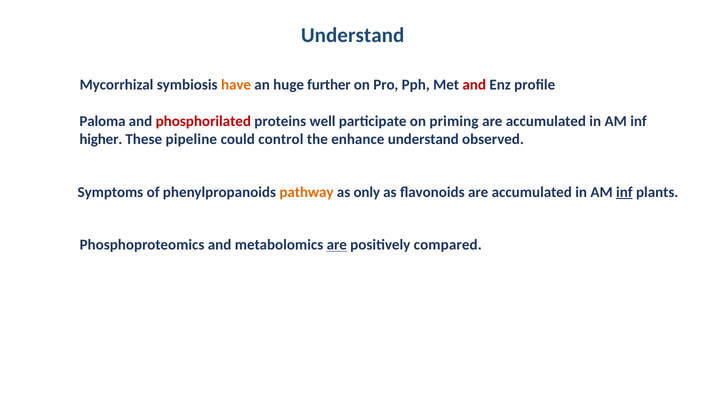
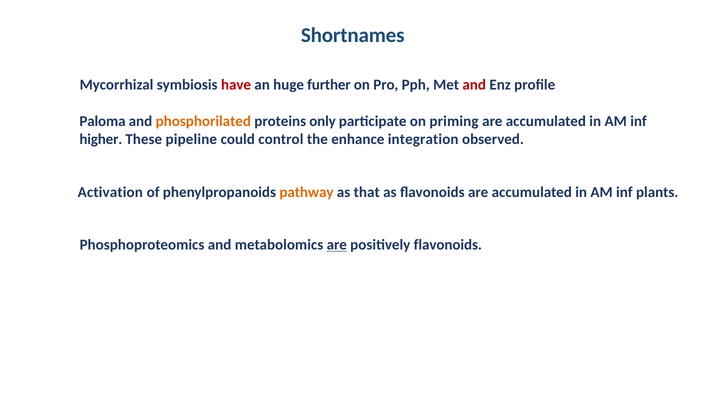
Understand: Understand -> Shortnames (353, 35)
have colour: orange -> red (236, 85)
phosphorilated colour: red -> orange (203, 121)
well: well -> only (323, 121)
enhance understand: understand -> integration (423, 139)
Symptoms: Symptoms -> Activation (110, 192)
only: only -> that (367, 192)
inf underline: present -> none (624, 192)
positively compared: compared -> flavonoids (448, 245)
